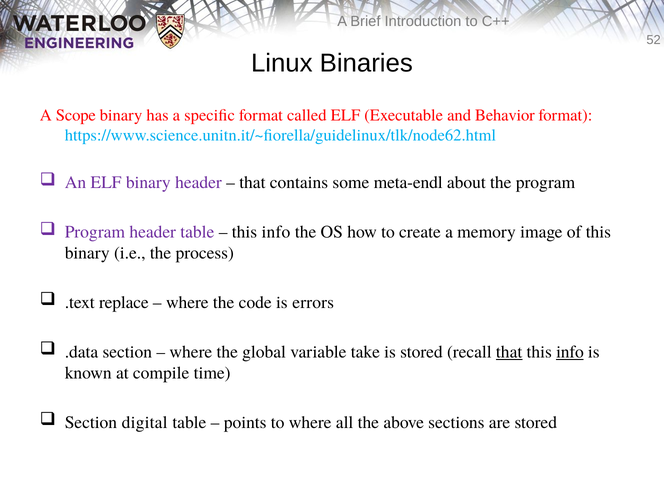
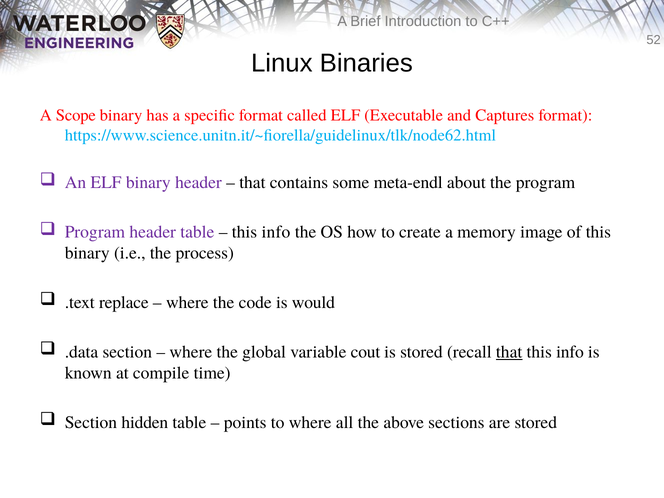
Behavior: Behavior -> Captures (505, 115)
errors: errors -> would (313, 302)
take: take -> cout (366, 352)
info underline: present -> none (570, 352)
digital: digital -> hidden (145, 422)
